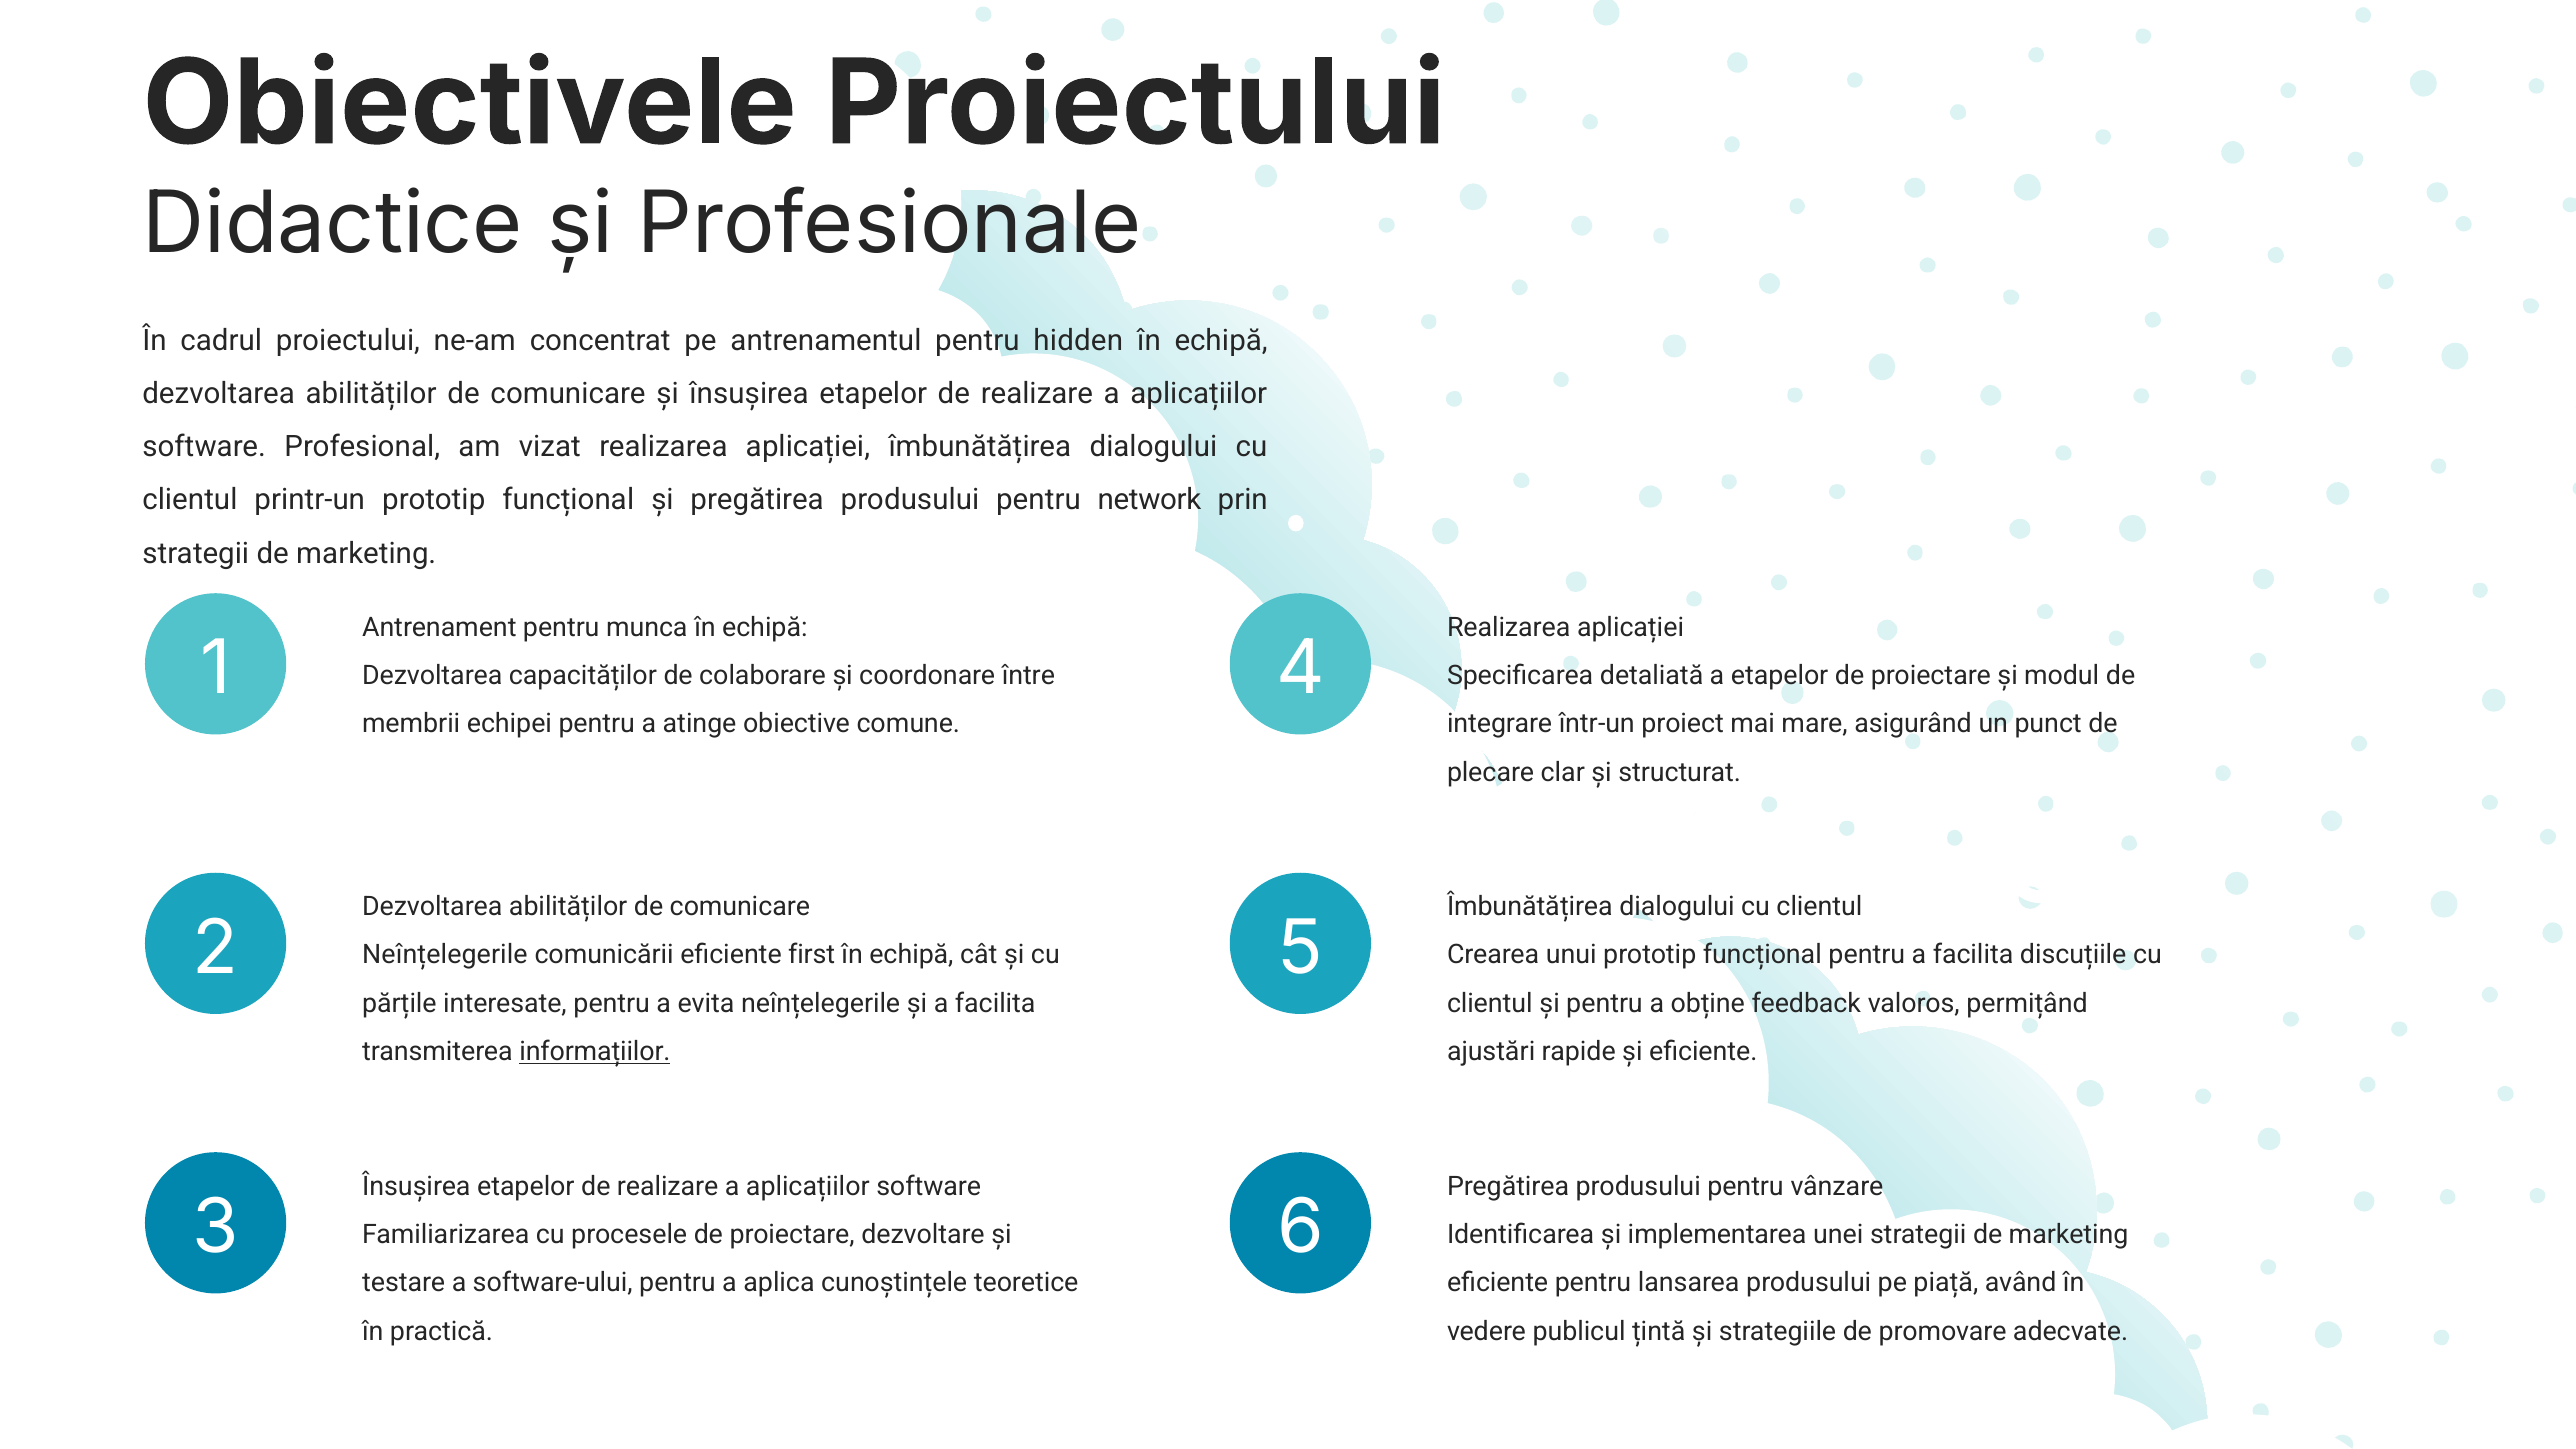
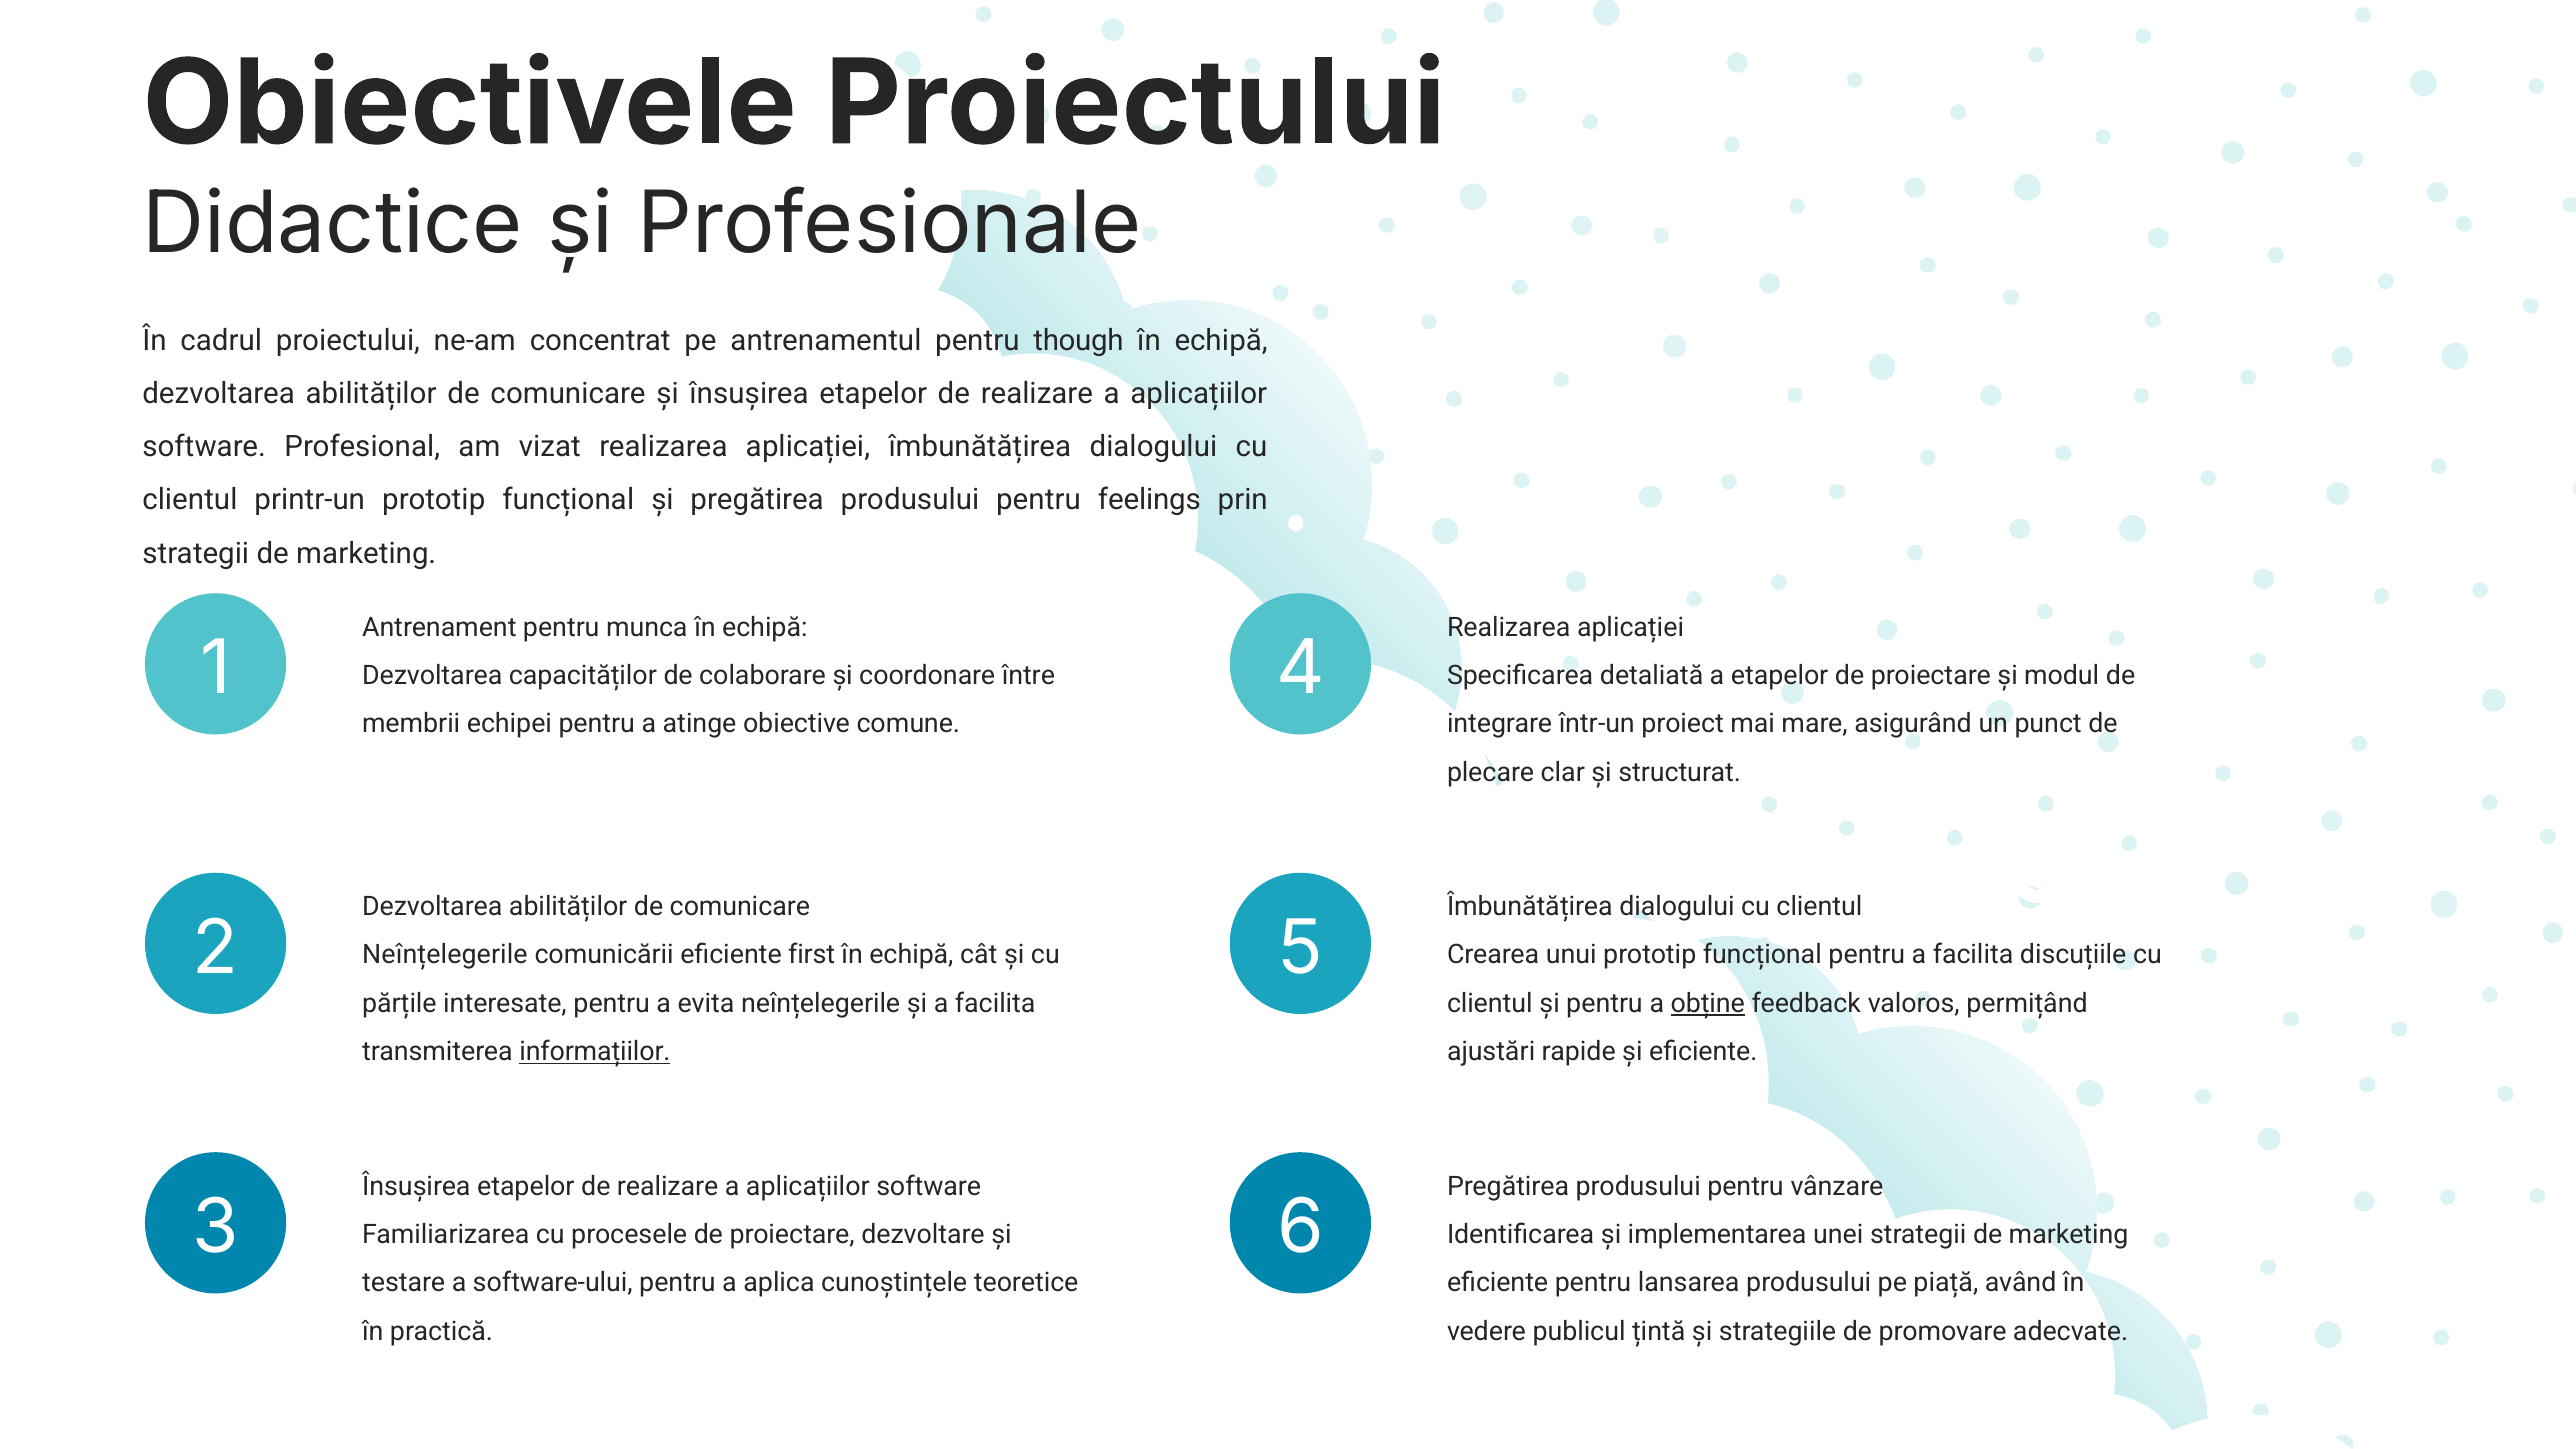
hidden: hidden -> though (1079, 341)
network: network -> feelings (1149, 500)
obține underline: none -> present (1708, 1003)
